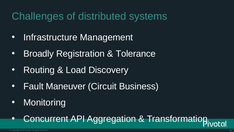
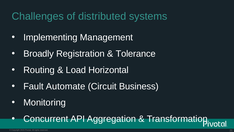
Infrastructure: Infrastructure -> Implementing (50, 37)
Discovery: Discovery -> Horizontal (109, 70)
Maneuver: Maneuver -> Automate (66, 86)
